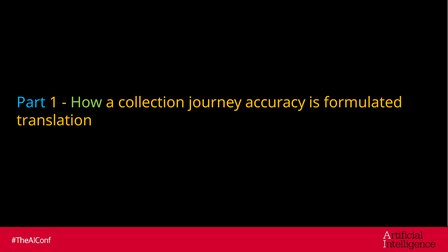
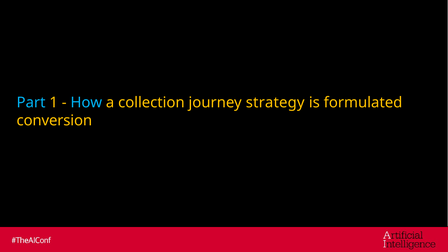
How colour: light green -> light blue (86, 103)
accuracy: accuracy -> strategy (275, 103)
translation: translation -> conversion (54, 120)
